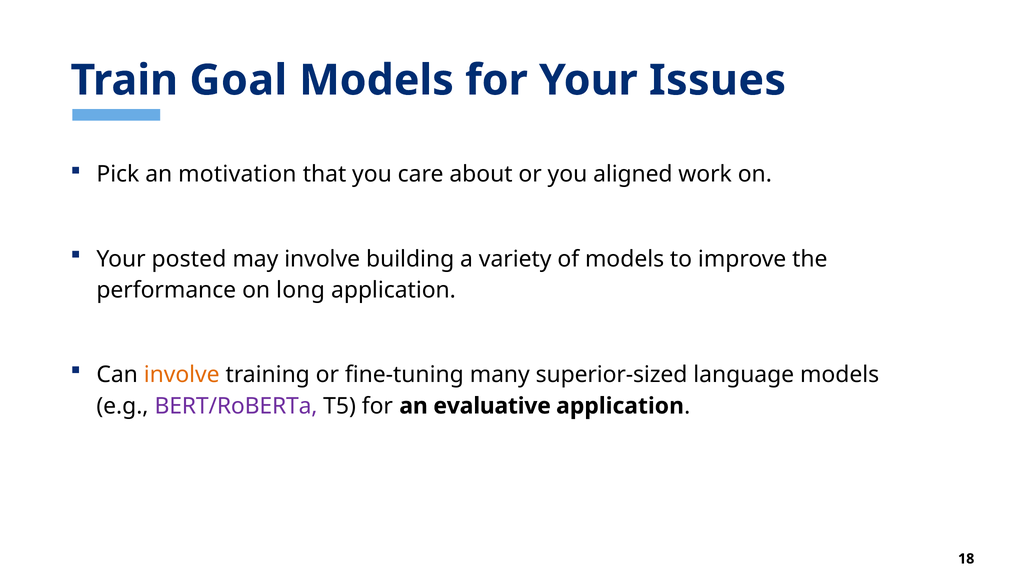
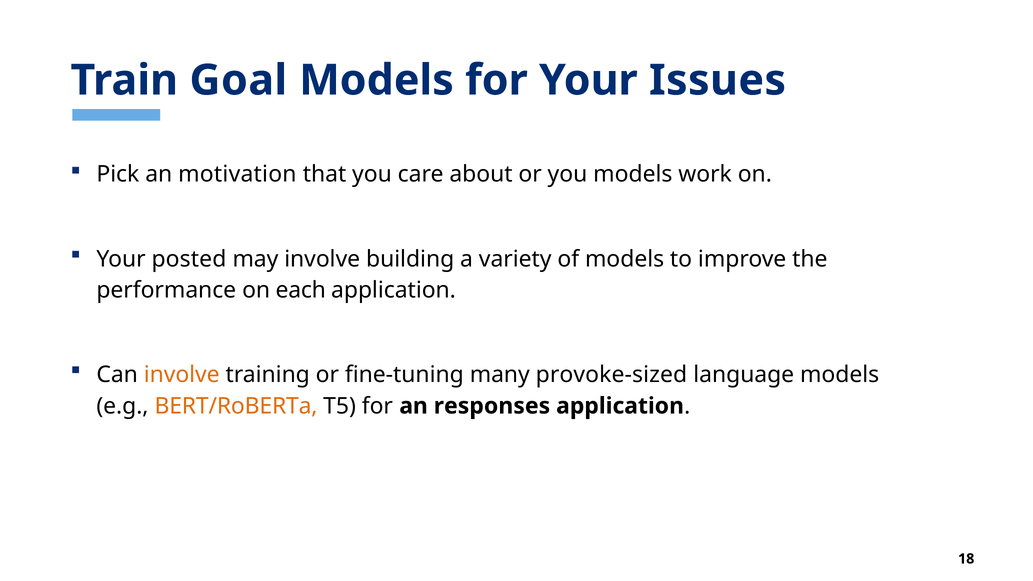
you aligned: aligned -> models (633, 174)
long: long -> each (301, 290)
superior-sized: superior-sized -> provoke-sized (611, 375)
BERT/RoBERTa colour: purple -> orange (236, 406)
evaluative: evaluative -> responses (492, 406)
